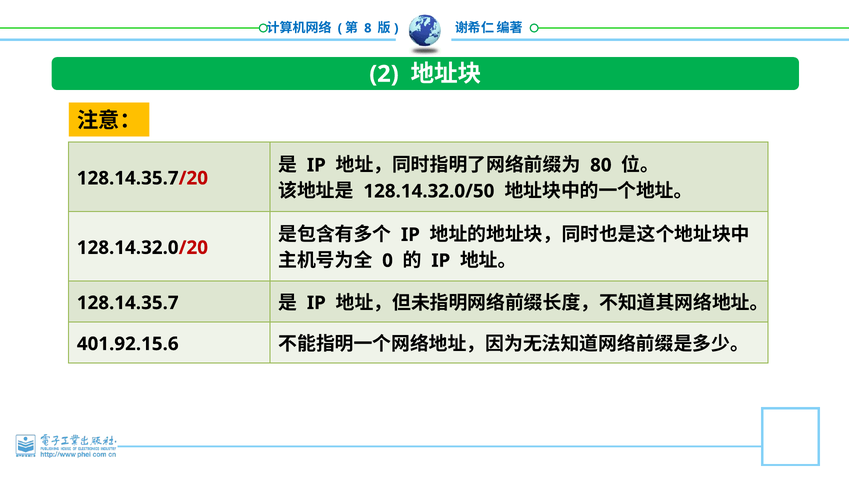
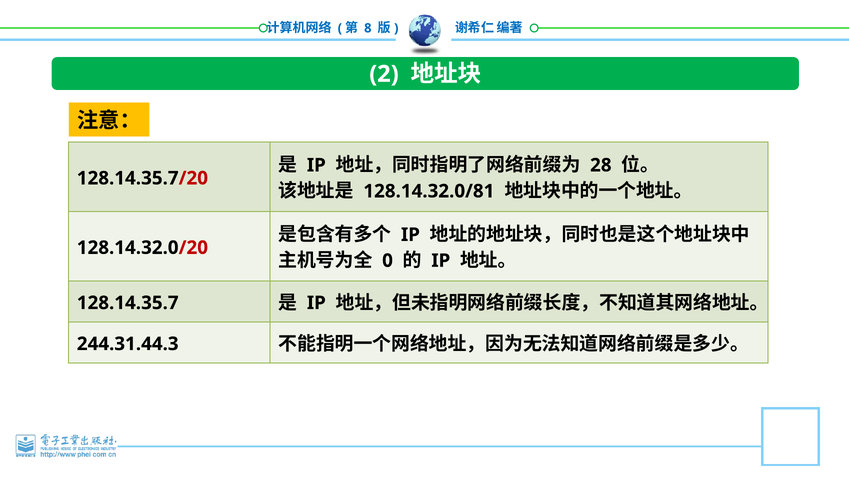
80: 80 -> 28 (601, 165)
128.14.32.0/50: 128.14.32.0/50 -> 128.14.32.0/81 (429, 191)
401.92.15.6: 401.92.15.6 -> 244.31.44.3 (128, 344)
